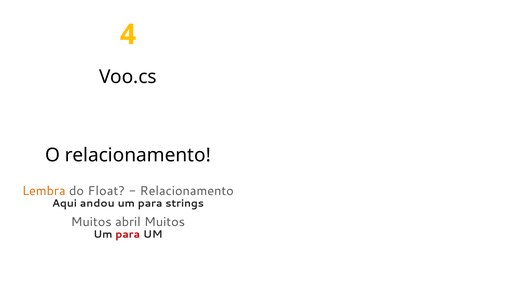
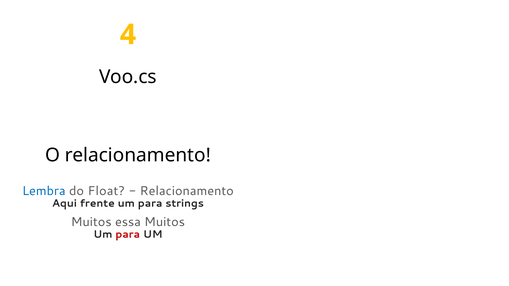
Lembra colour: orange -> blue (44, 191)
andou: andou -> frente (97, 204)
abril: abril -> essa (128, 222)
